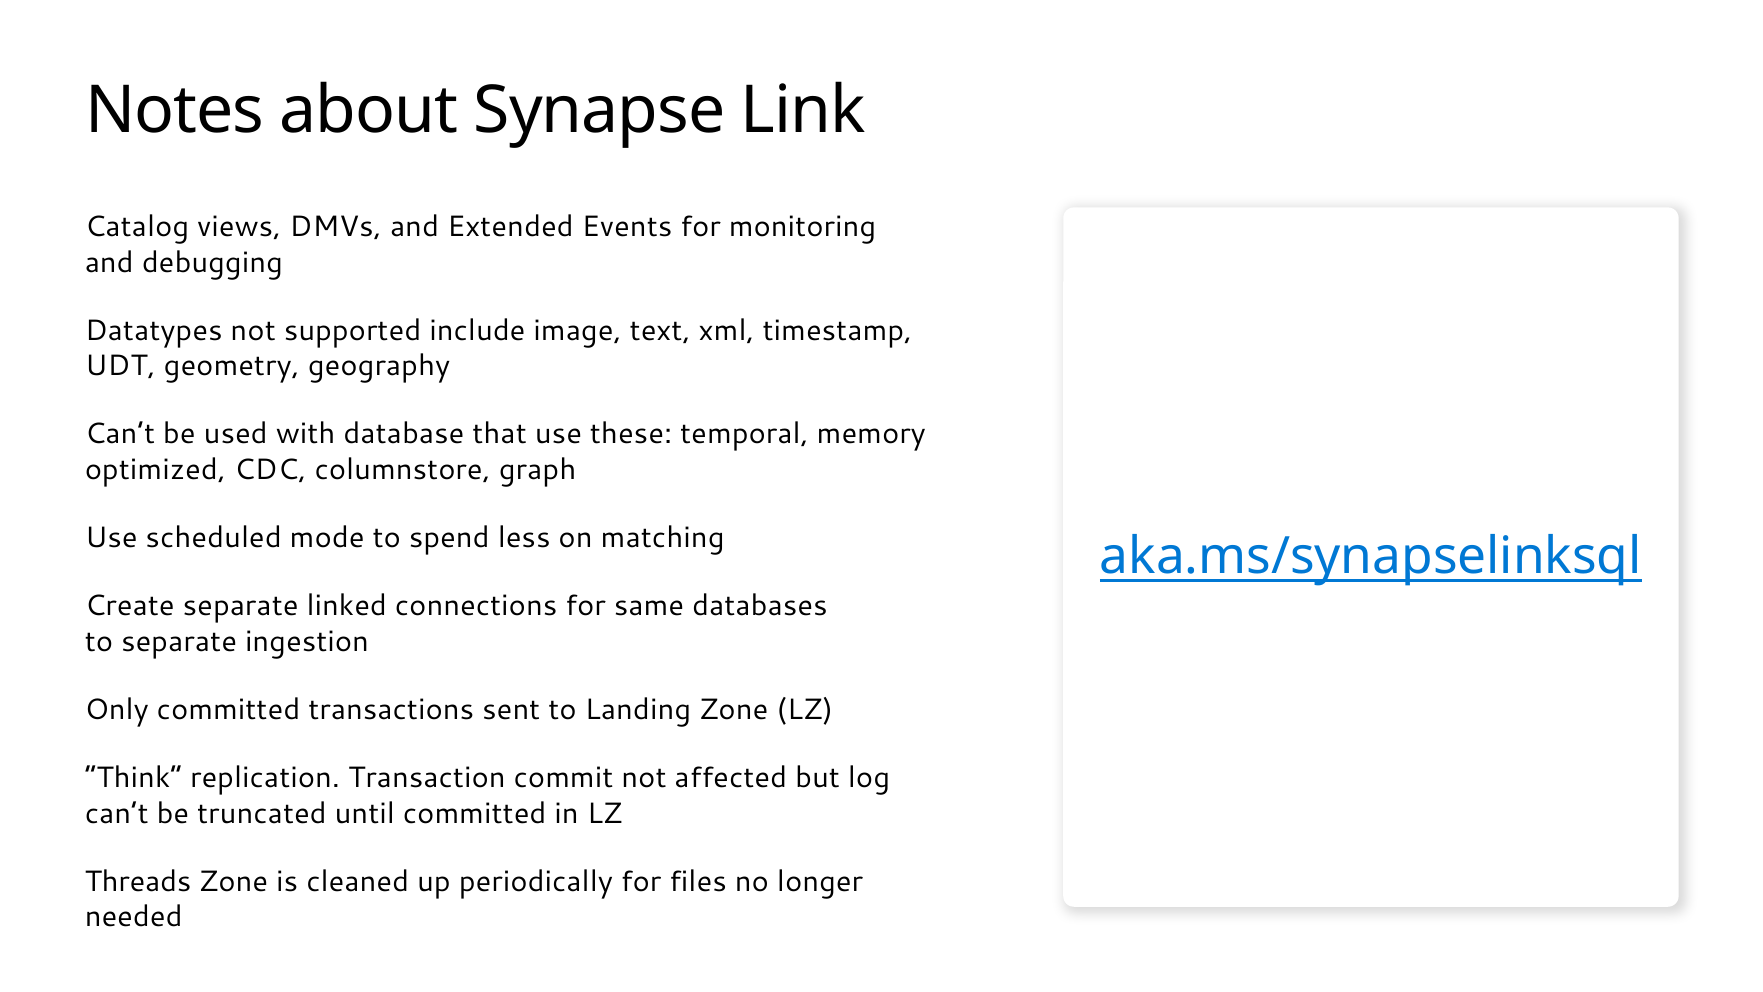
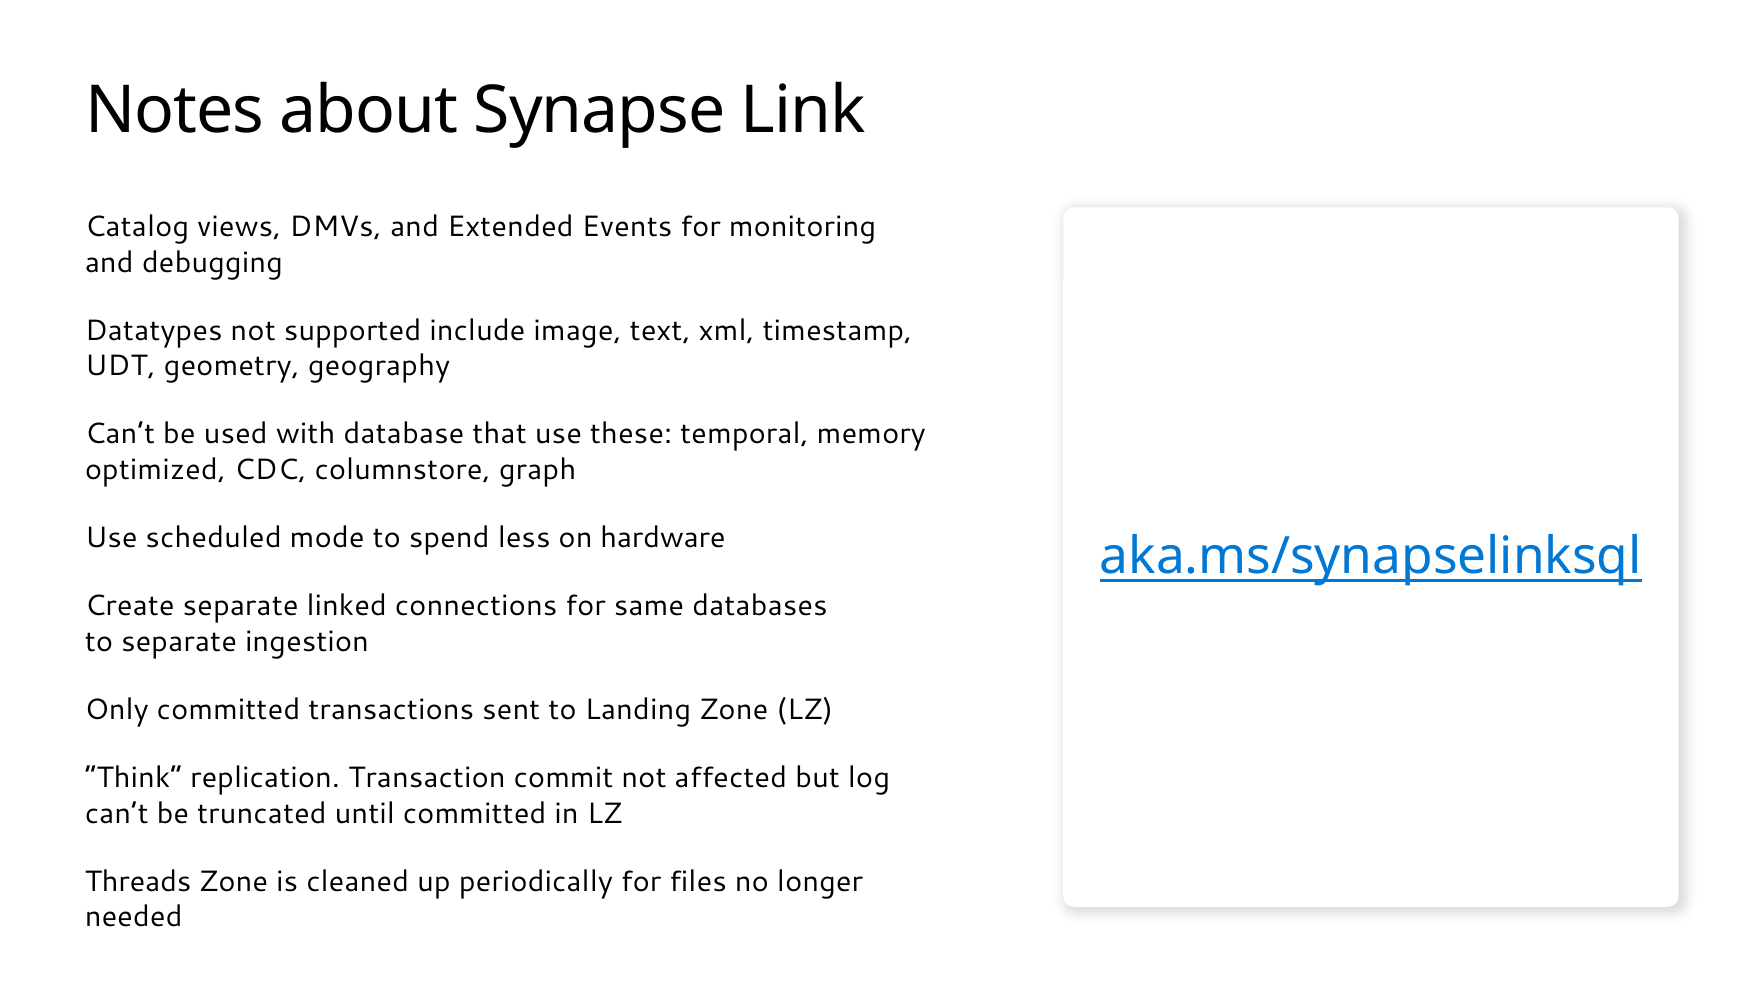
matching: matching -> hardware (663, 538)
